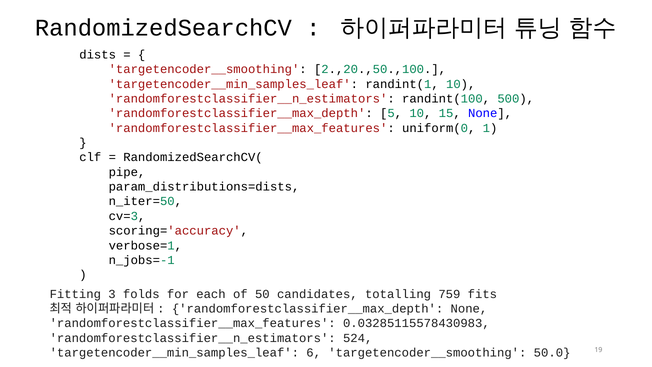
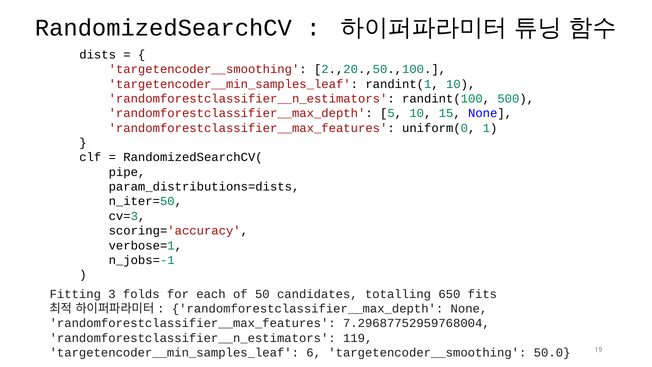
759: 759 -> 650 (449, 294)
0.03285115578430983: 0.03285115578430983 -> 7.29687752959768004 (416, 323)
524: 524 -> 119 (358, 338)
